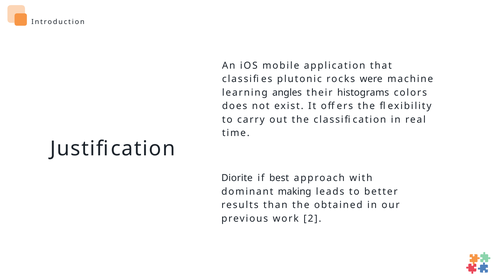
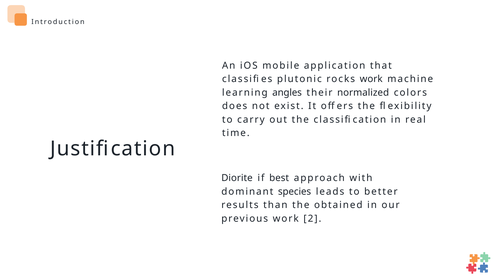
rocks were: were -> work (371, 79)
histograms: histograms -> normalized (363, 92)
making: making -> species (295, 191)
